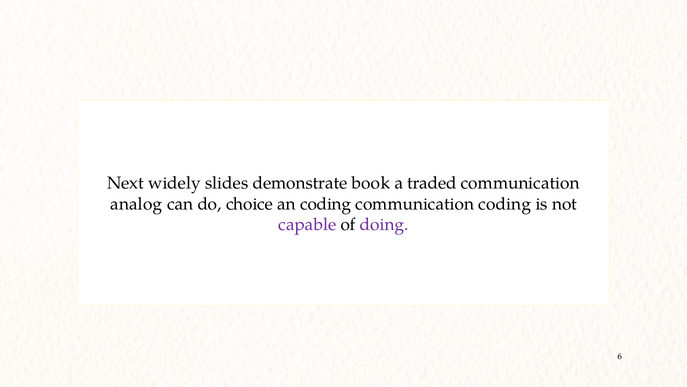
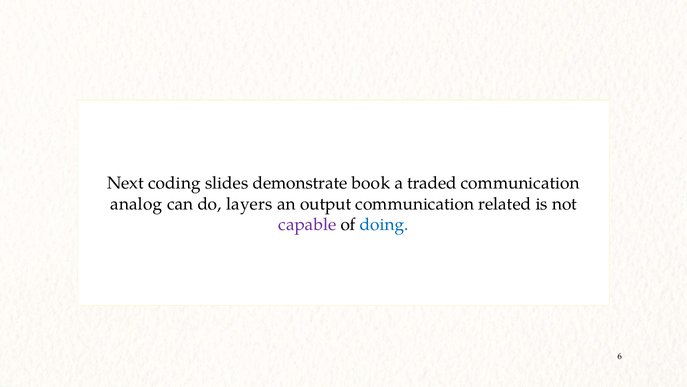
widely: widely -> coding (174, 183)
choice: choice -> layers (249, 204)
an coding: coding -> output (326, 204)
communication coding: coding -> related (505, 204)
doing colour: purple -> blue (384, 224)
